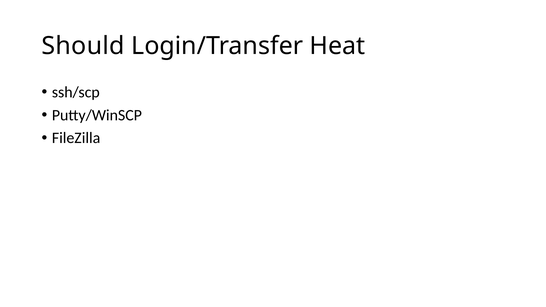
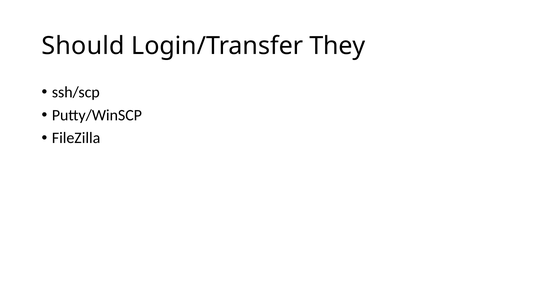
Heat: Heat -> They (337, 46)
